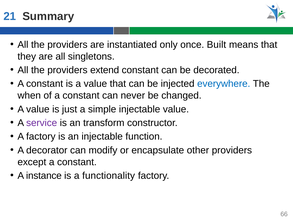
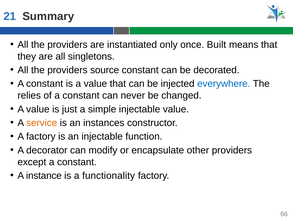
extend: extend -> source (105, 70)
when: when -> relies (29, 95)
service colour: purple -> orange (42, 123)
transform: transform -> instances (104, 123)
